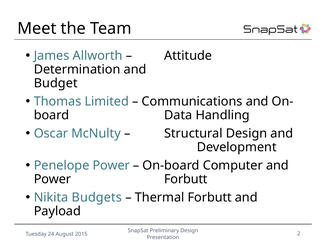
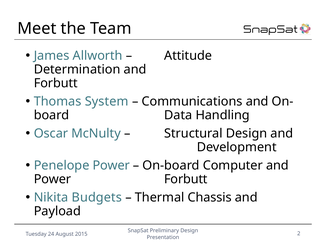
Budget: Budget -> Forbutt (56, 83)
Limited: Limited -> System (107, 101)
Thermal Forbutt: Forbutt -> Chassis (210, 197)
